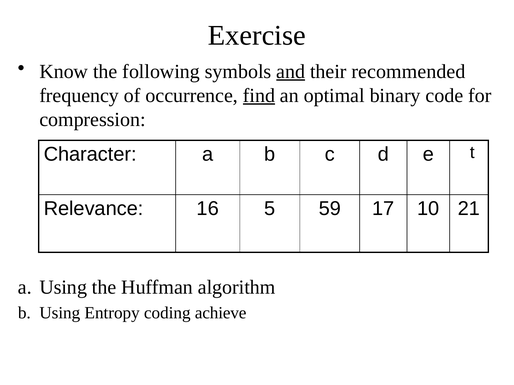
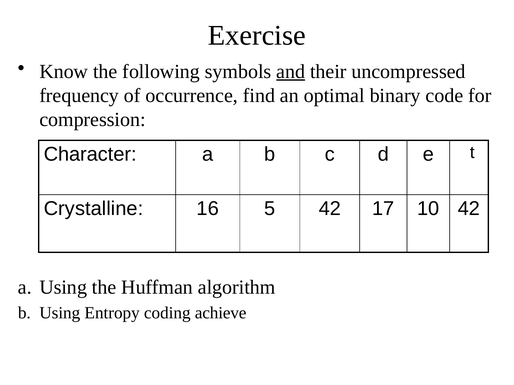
recommended: recommended -> uncompressed (409, 72)
find underline: present -> none (259, 96)
Relevance: Relevance -> Crystalline (94, 209)
5 59: 59 -> 42 (330, 209)
10 21: 21 -> 42 (469, 209)
